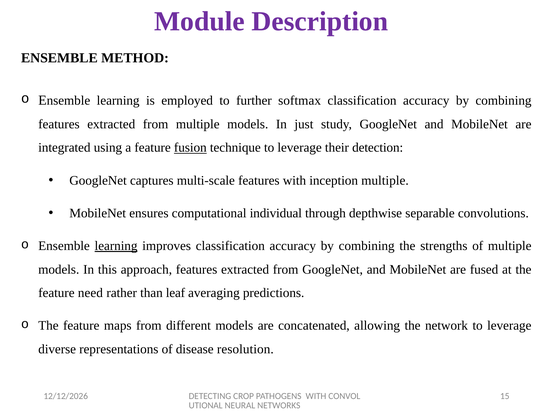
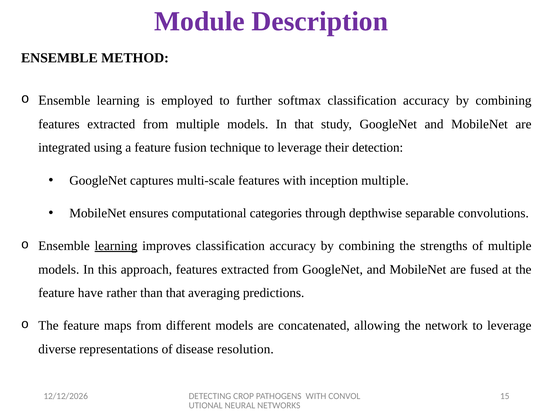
In just: just -> that (304, 124)
fusion underline: present -> none (190, 148)
individual: individual -> categories (276, 213)
need: need -> have (90, 293)
than leaf: leaf -> that (175, 293)
